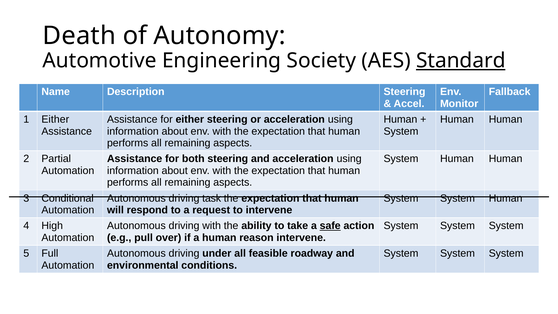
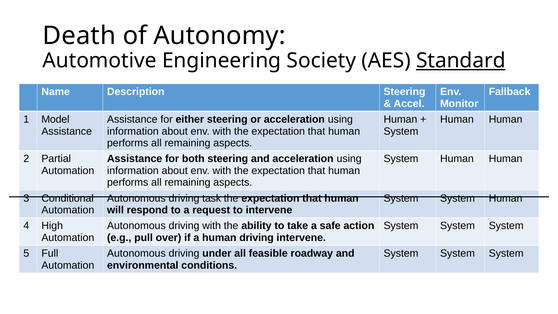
1 Either: Either -> Model (55, 119)
safe underline: present -> none (330, 226)
human reason: reason -> driving (257, 237)
